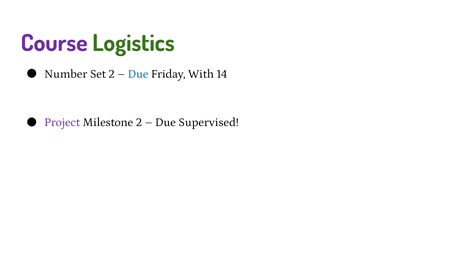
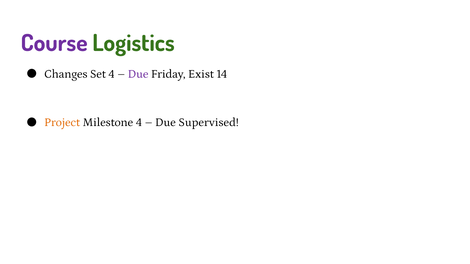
Number: Number -> Changes (66, 74)
Set 2: 2 -> 4 (112, 74)
Due colour: blue -> purple (138, 74)
With: With -> Exist (201, 74)
Project colour: purple -> orange (62, 123)
Milestone 2: 2 -> 4 (139, 123)
